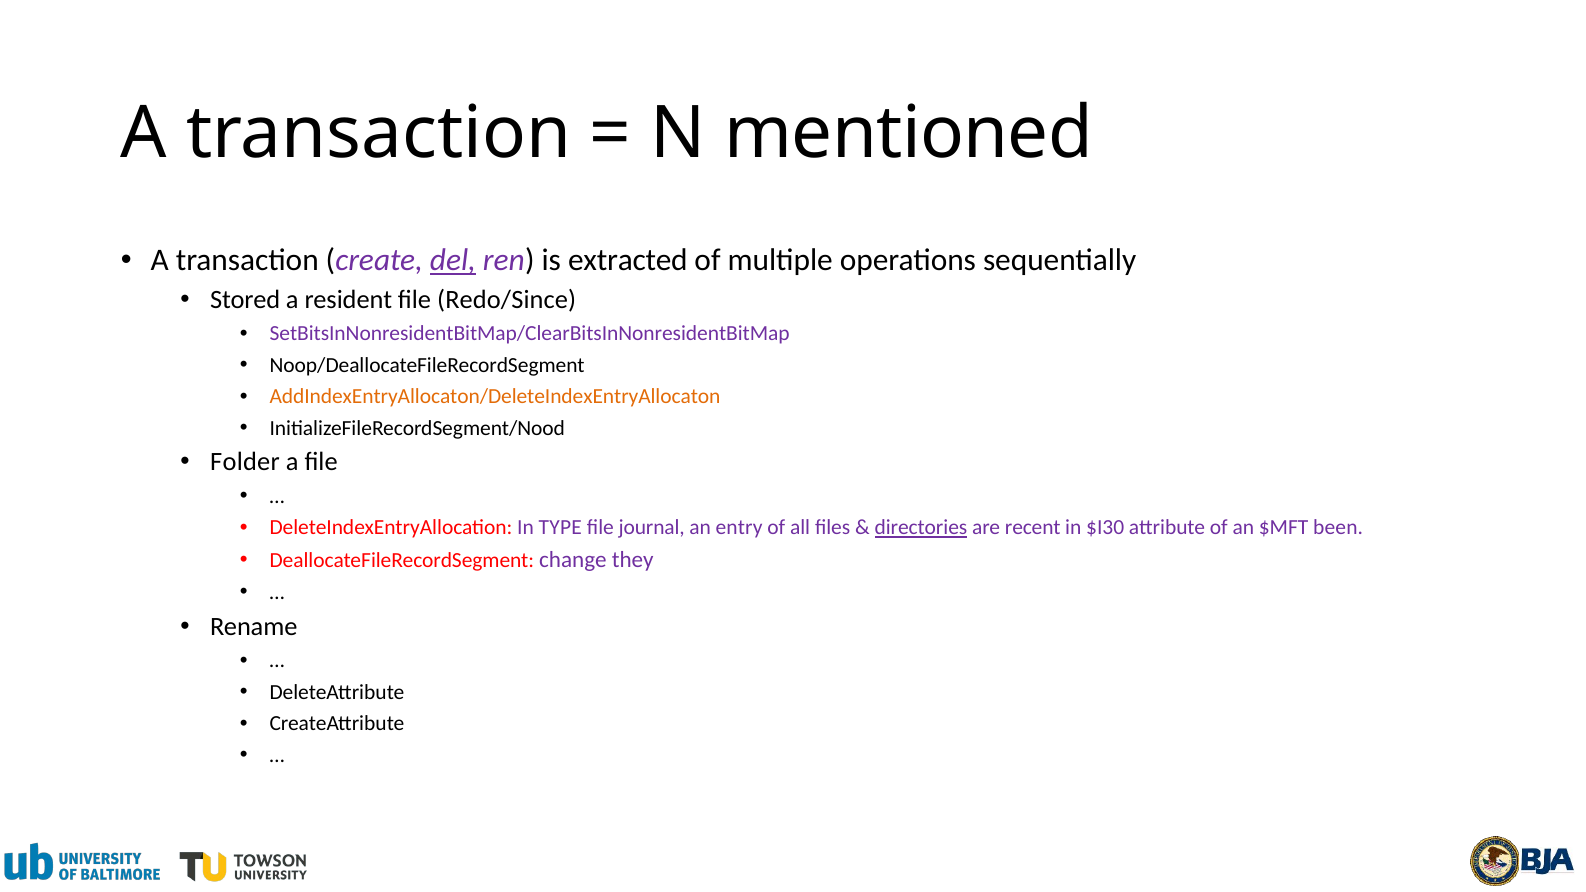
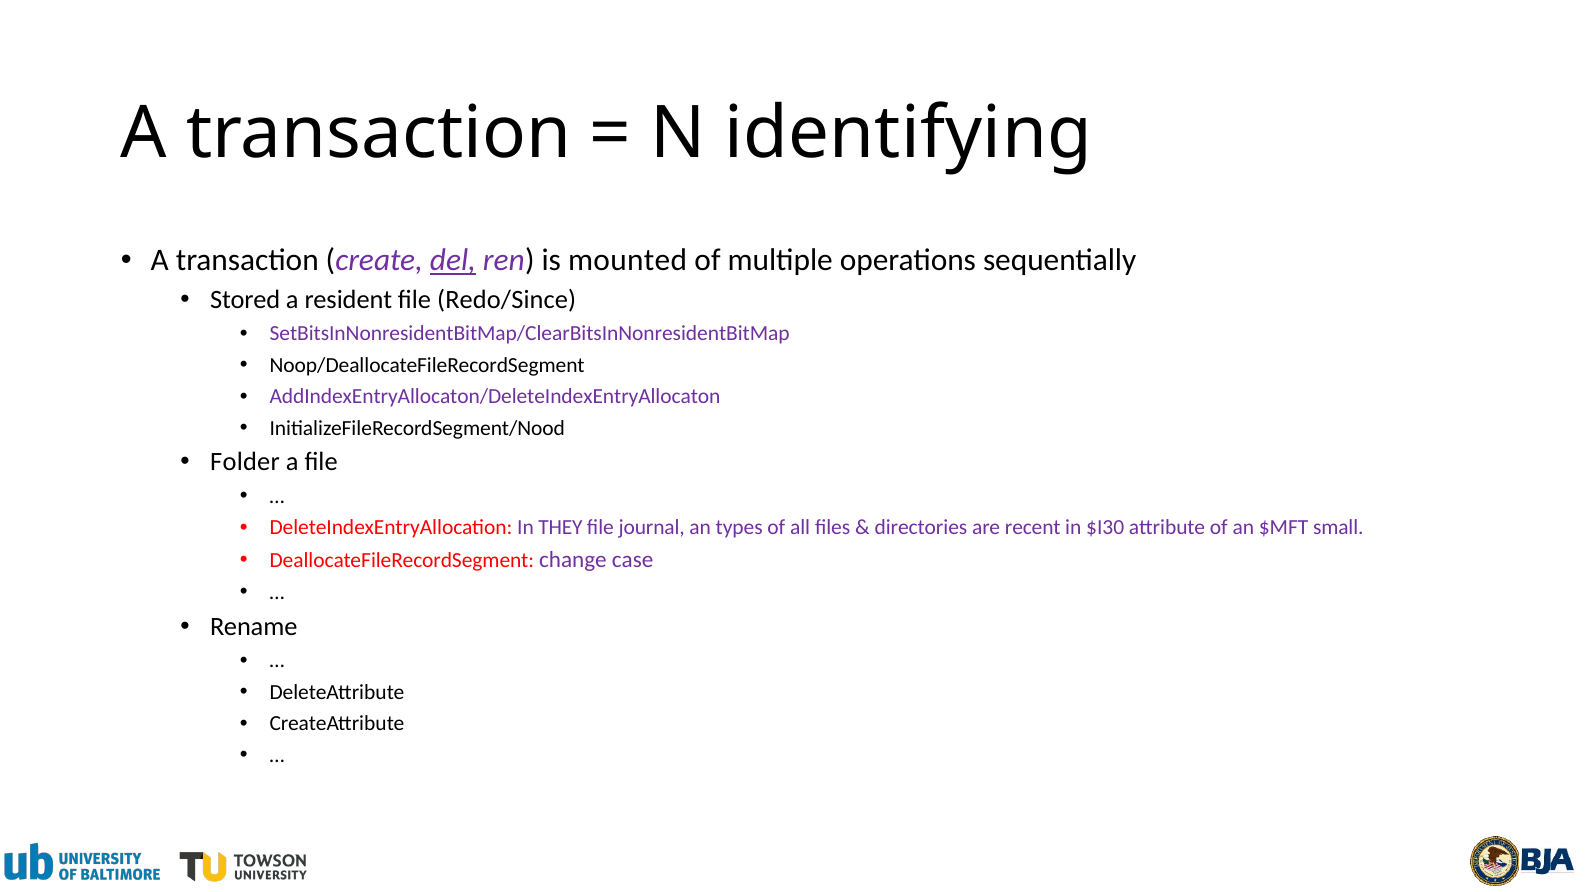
mentioned: mentioned -> identifying (908, 133)
extracted: extracted -> mounted (628, 260)
AddIndexEntryAllocaton/DeleteIndexEntryAllocaton colour: orange -> purple (495, 397)
TYPE: TYPE -> THEY (561, 528)
entry: entry -> types (739, 528)
directories underline: present -> none (921, 528)
been: been -> small (1338, 528)
they: they -> case (633, 560)
